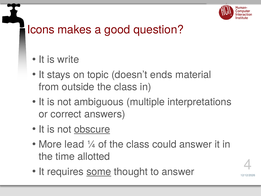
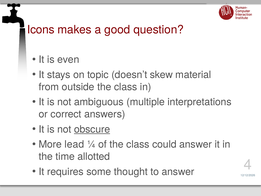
write: write -> even (68, 60)
ends: ends -> skew (161, 75)
some underline: present -> none (99, 172)
